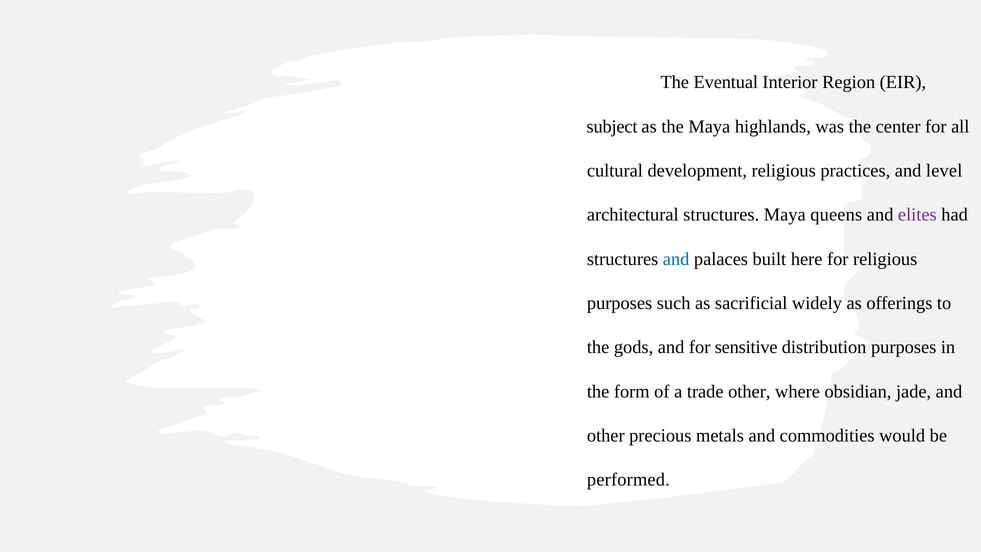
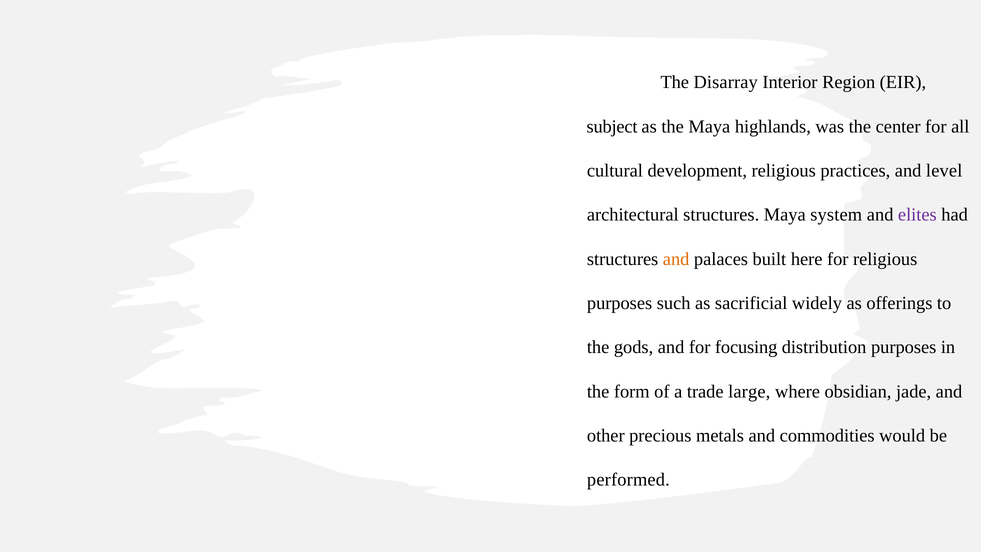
Eventual: Eventual -> Disarray (726, 82)
queens: queens -> system (836, 215)
and colour: blue -> orange (676, 259)
sensitive: sensitive -> focusing (746, 347)
trade other: other -> large (749, 391)
